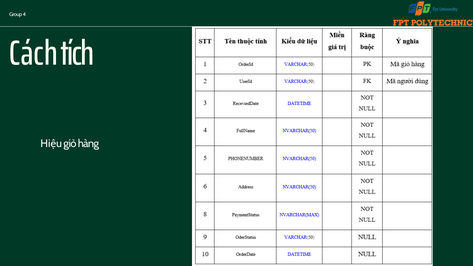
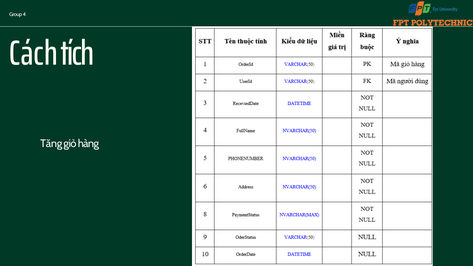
Hiệu: Hiệu -> Tăng (51, 144)
